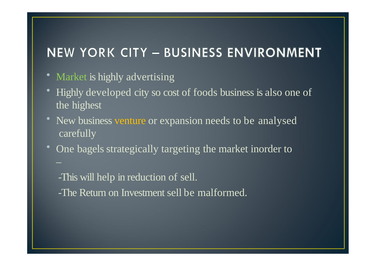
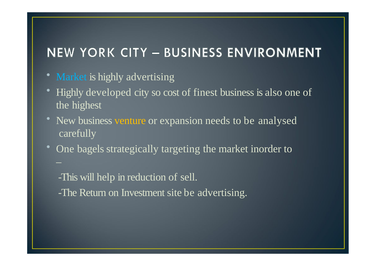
Market colour: light green -> light blue (71, 77)
foods: foods -> finest (205, 92)
Investment sell: sell -> site (174, 193)
be malformed: malformed -> advertising (222, 193)
